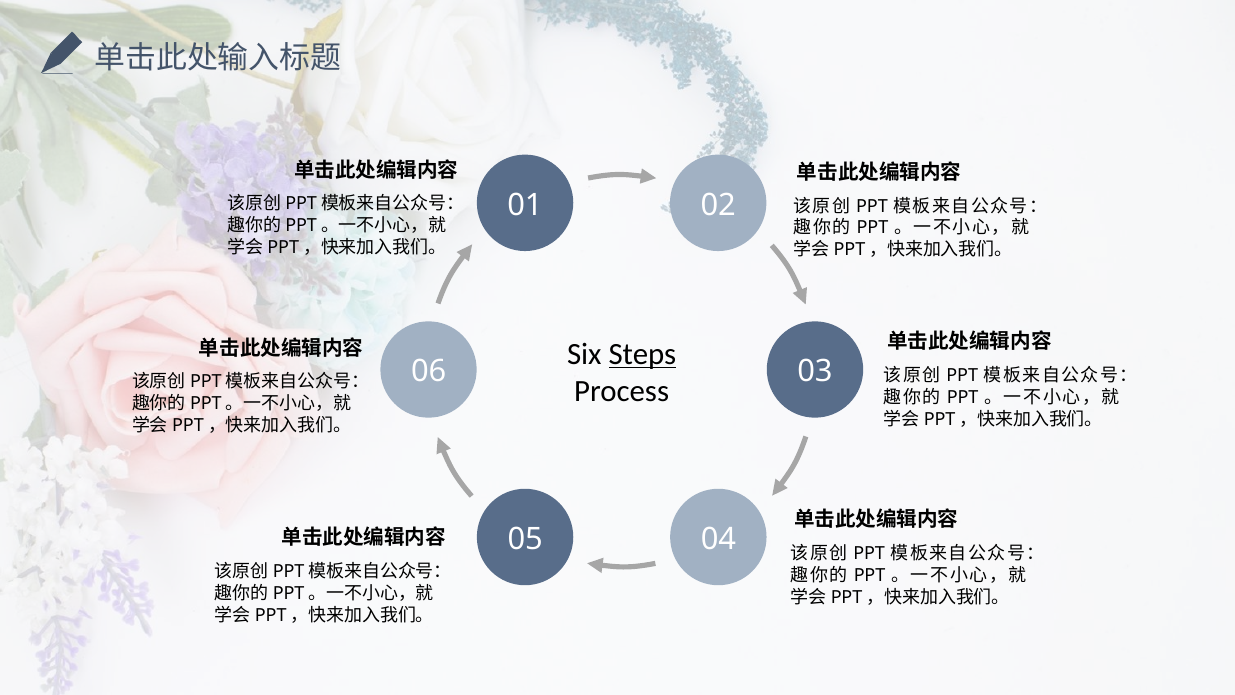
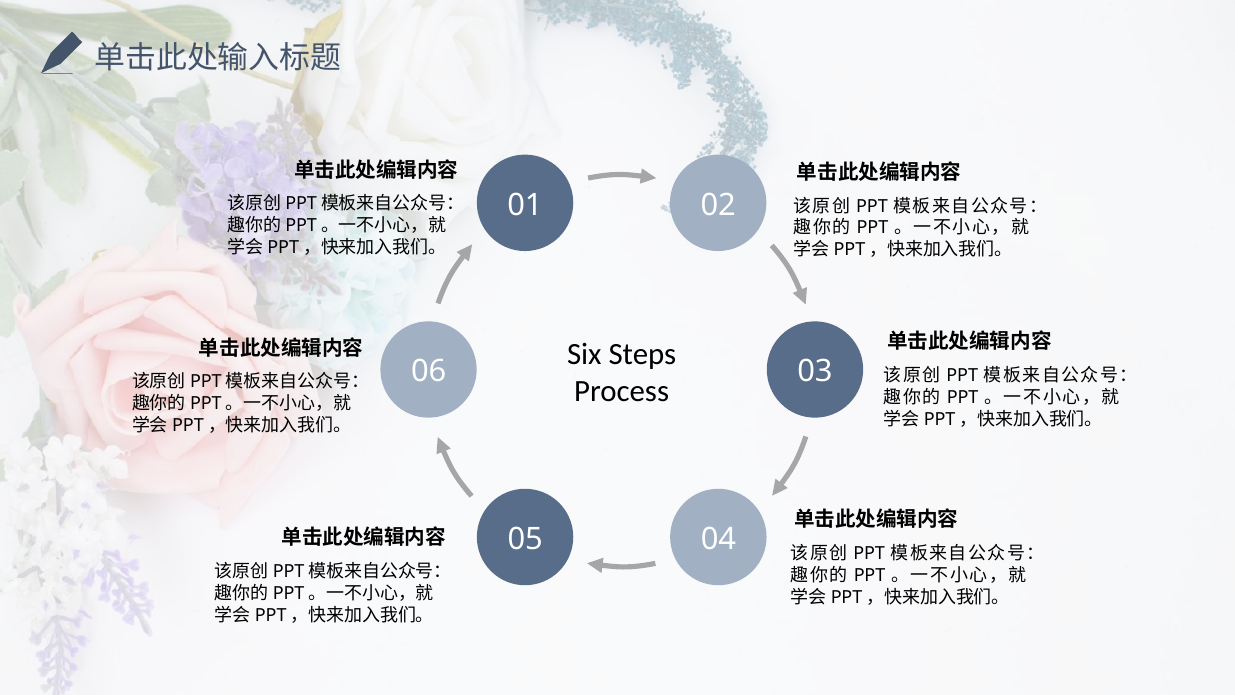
Steps underline: present -> none (642, 354)
